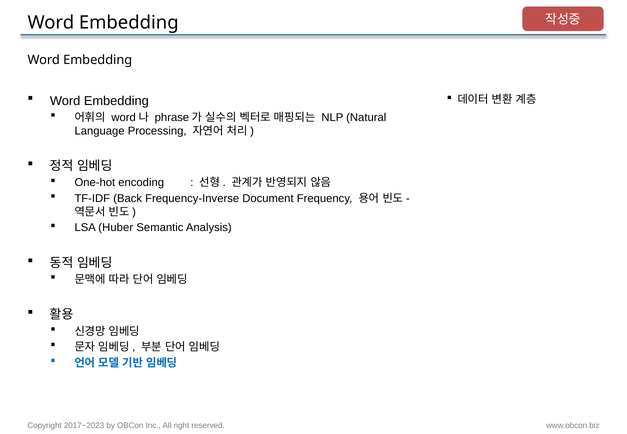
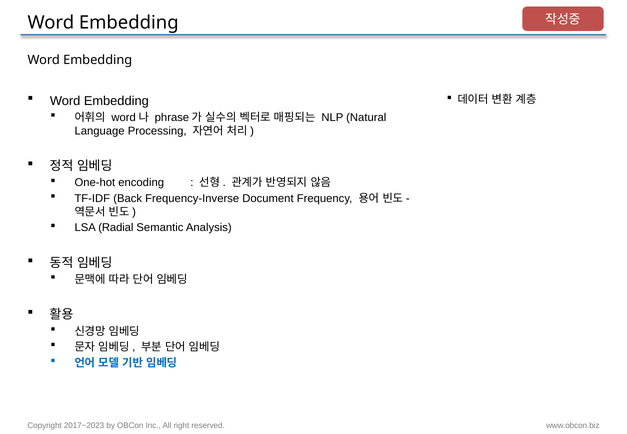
Huber: Huber -> Radial (116, 228)
